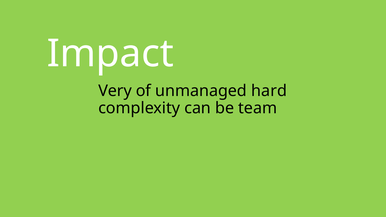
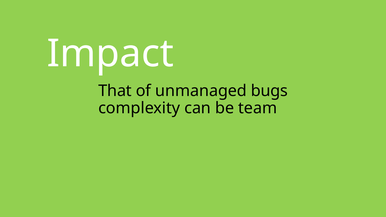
Very: Very -> That (115, 91)
hard: hard -> bugs (269, 91)
